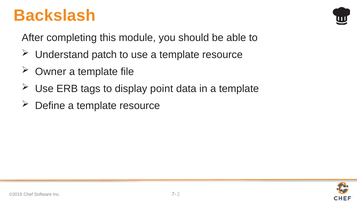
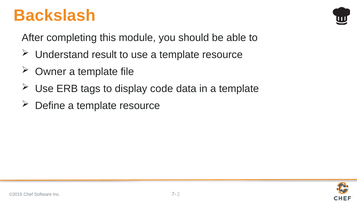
patch: patch -> result (104, 55)
point: point -> code (162, 89)
